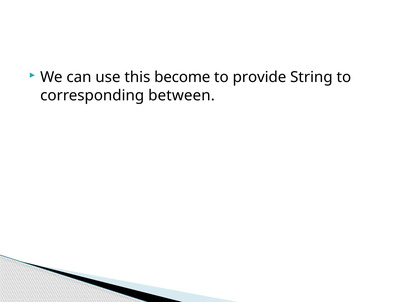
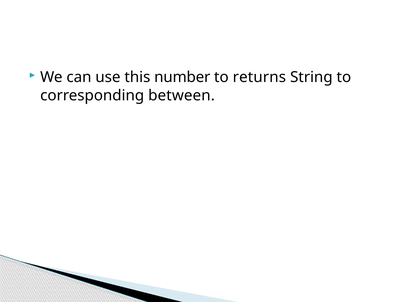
become: become -> number (182, 77)
provide: provide -> returns (259, 77)
